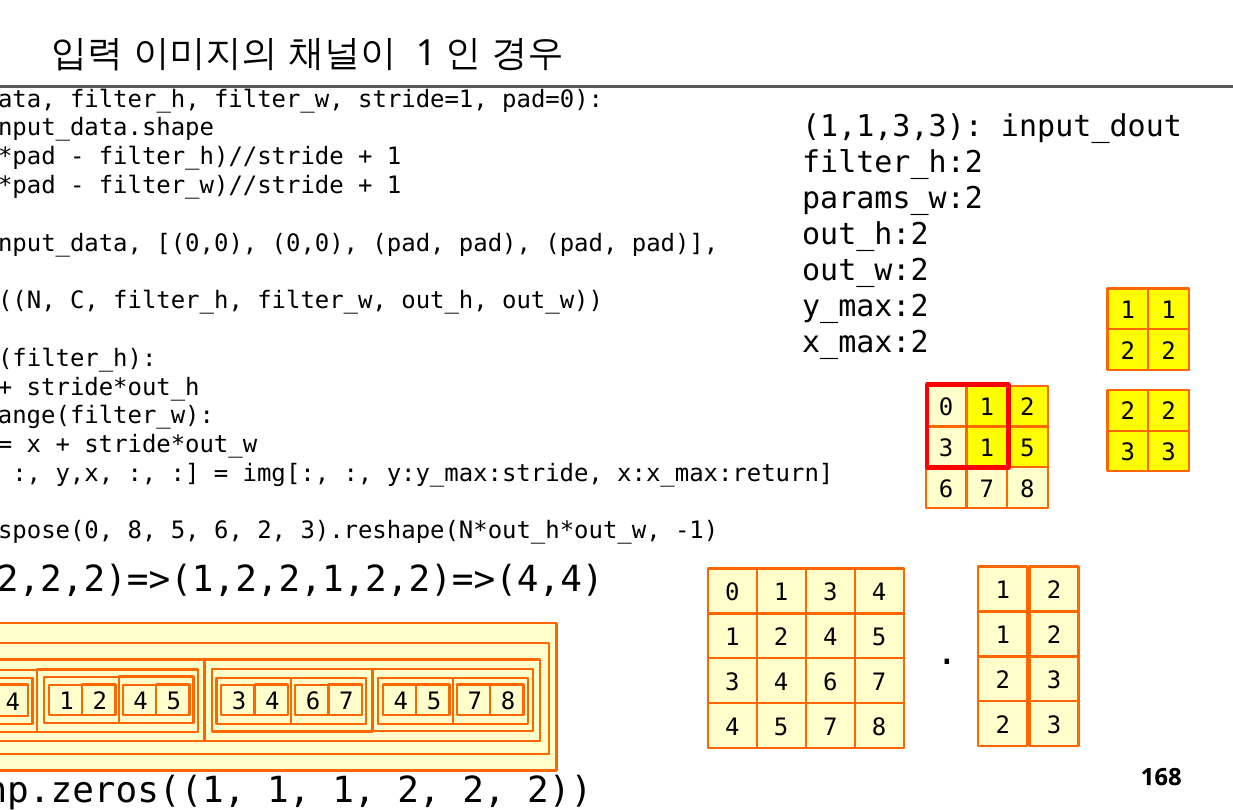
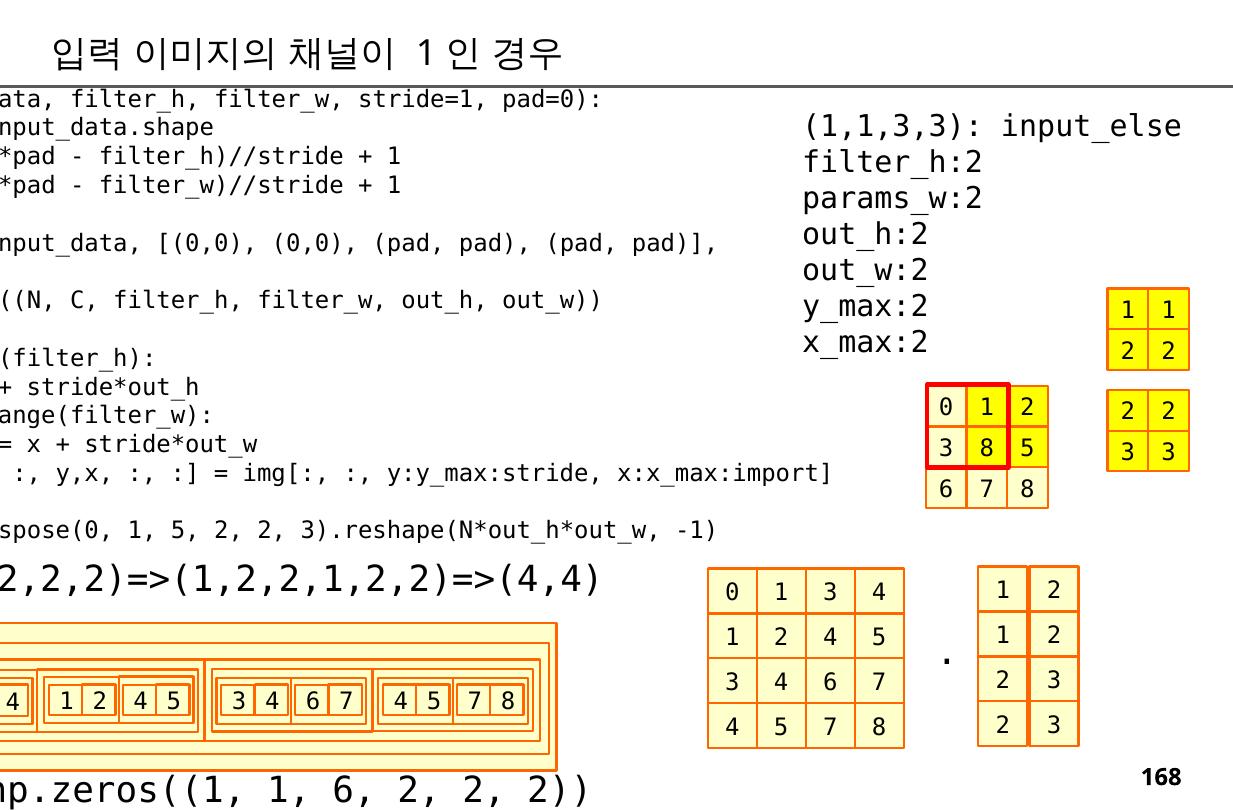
input_dout: input_dout -> input_else (1091, 127)
1: 1 -> 8 (987, 449)
x:x_max:return: x:x_max:return -> x:x_max:import (725, 473)
8: 8 -> 1 (142, 531)
6: 6 -> 2 (229, 531)
1: 1 -> 6 (354, 790)
